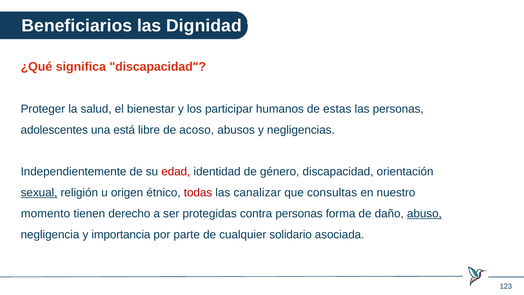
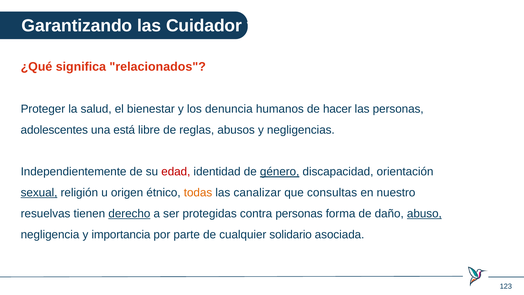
Beneficiarios: Beneficiarios -> Garantizando (77, 26)
Dignidad: Dignidad -> Cuidador (204, 26)
significa discapacidad: discapacidad -> relacionados (158, 67)
participar: participar -> denuncia (229, 109)
estas: estas -> hacer (337, 109)
acoso: acoso -> reglas (197, 130)
género underline: none -> present (280, 172)
todas colour: red -> orange (198, 193)
momento: momento -> resuelvas (46, 214)
derecho underline: none -> present (129, 214)
